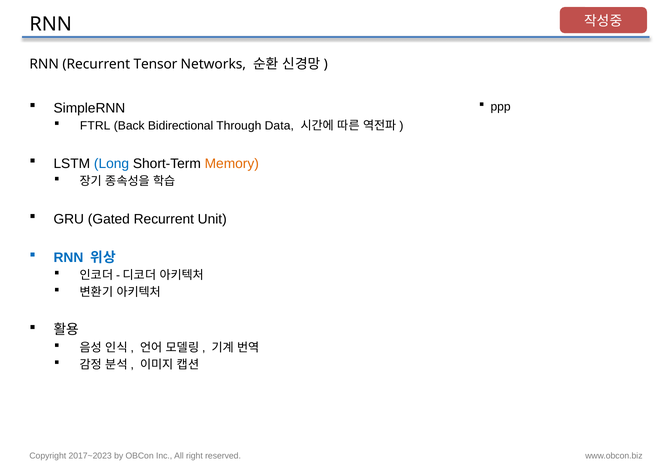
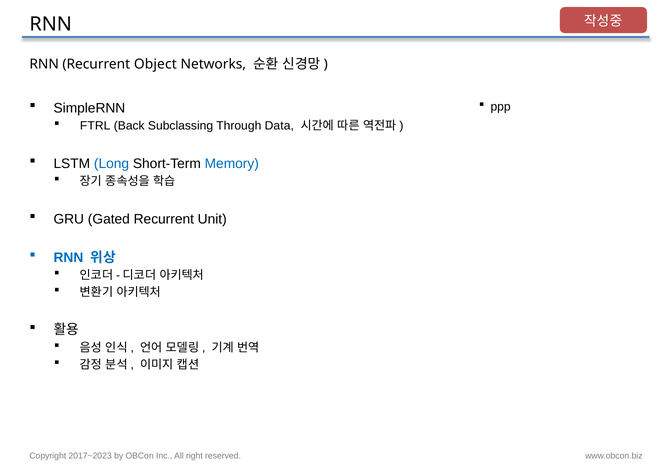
Tensor: Tensor -> Object (155, 64)
Bidirectional: Bidirectional -> Subclassing (181, 126)
Memory colour: orange -> blue (232, 164)
